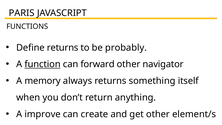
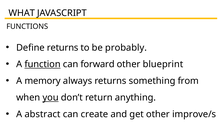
PARIS: PARIS -> WHAT (22, 13)
navigator: navigator -> blueprint (163, 64)
itself: itself -> from (188, 81)
you underline: none -> present (51, 97)
improve: improve -> abstract (43, 114)
element/s: element/s -> improve/s (194, 114)
